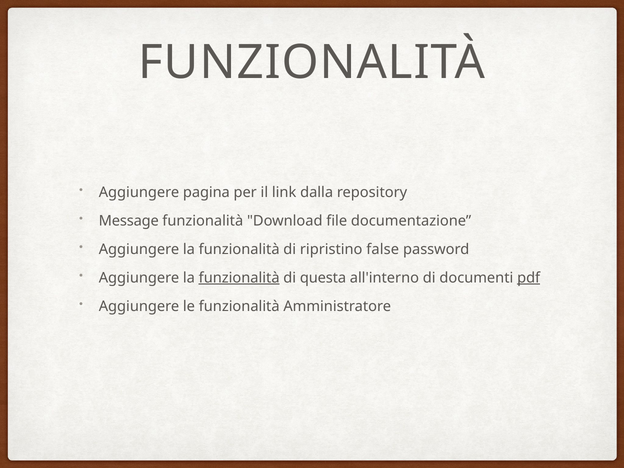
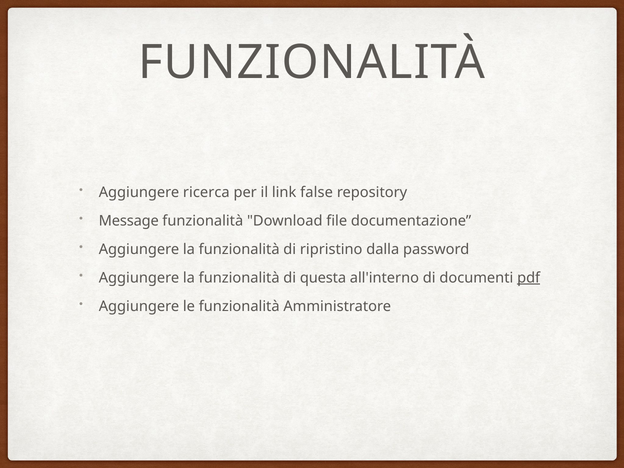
pagina: pagina -> ricerca (206, 192)
dalla: dalla -> false (317, 192)
false: false -> dalla (383, 249)
funzionalità underline: present -> none (239, 278)
